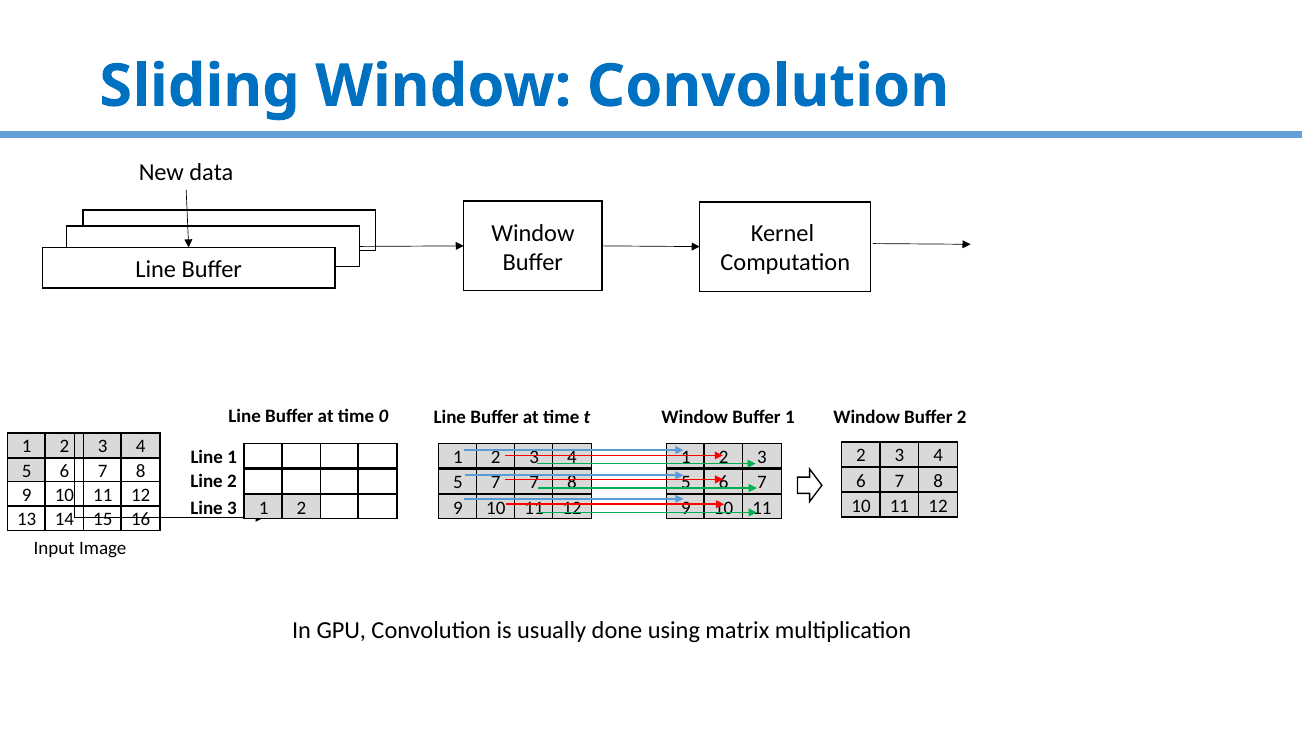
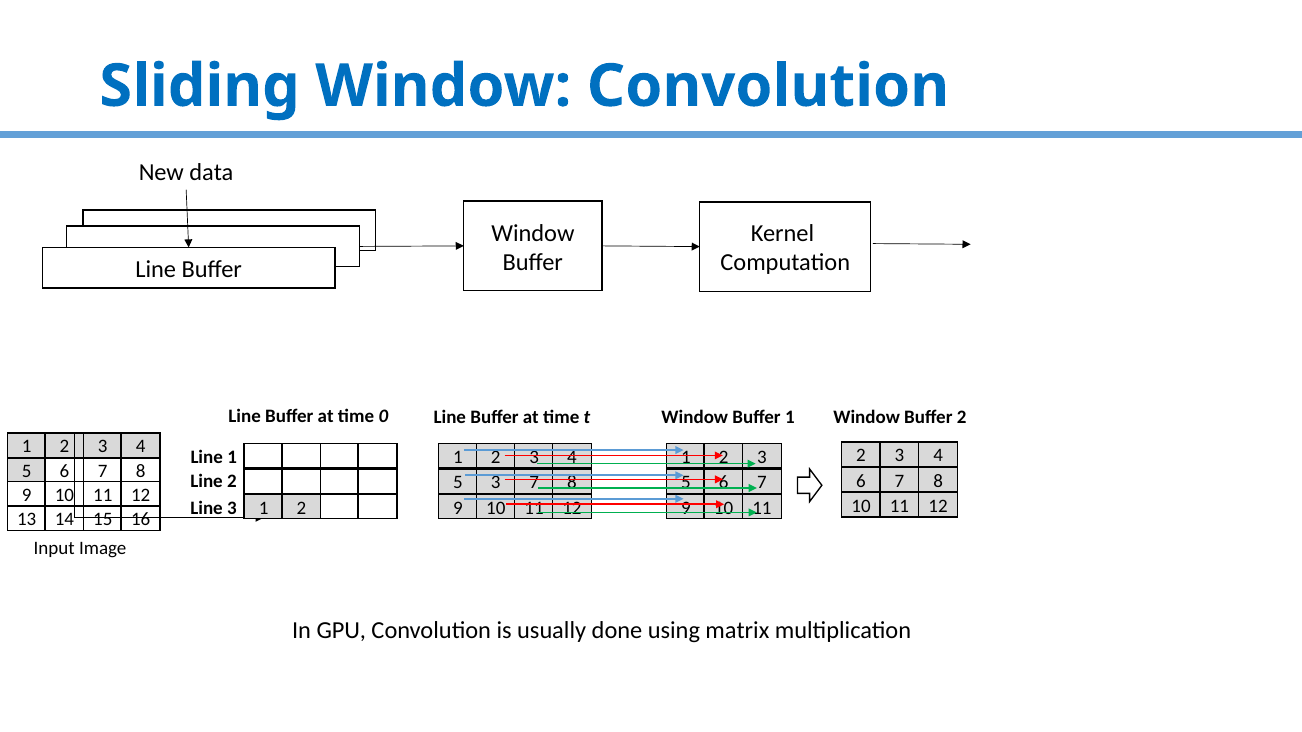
5 7: 7 -> 3 (496, 483)
